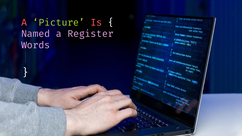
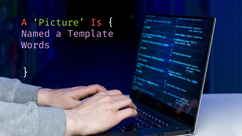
Register: Register -> Template (91, 34)
